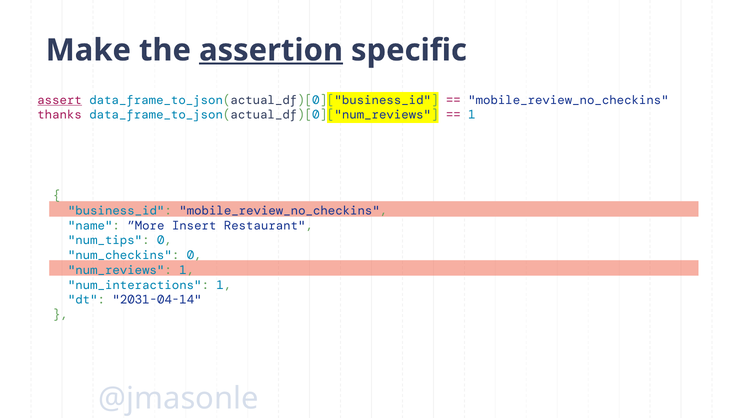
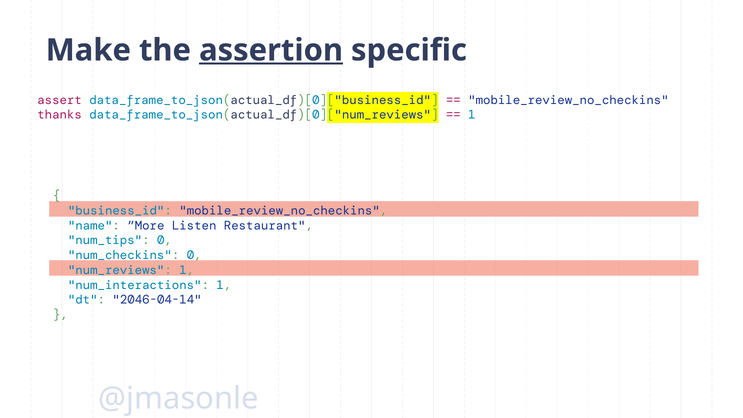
assert underline: present -> none (60, 100)
Insert: Insert -> Listen (194, 225)
2031-04-14: 2031-04-14 -> 2046-04-14 (157, 300)
